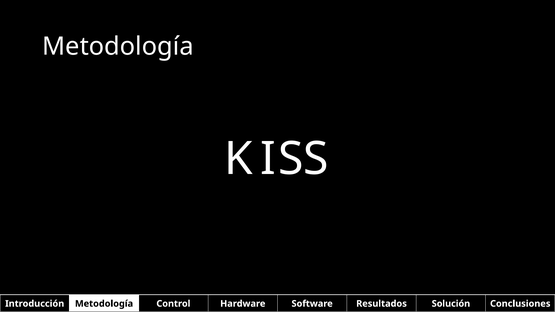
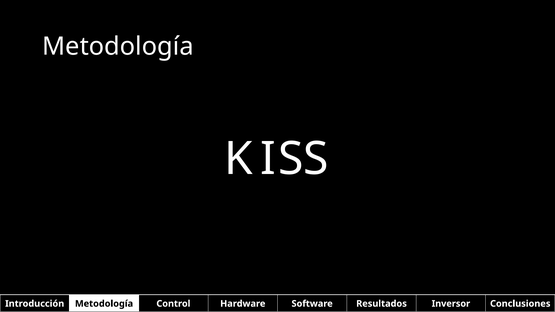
Solución: Solución -> Inversor (451, 304)
